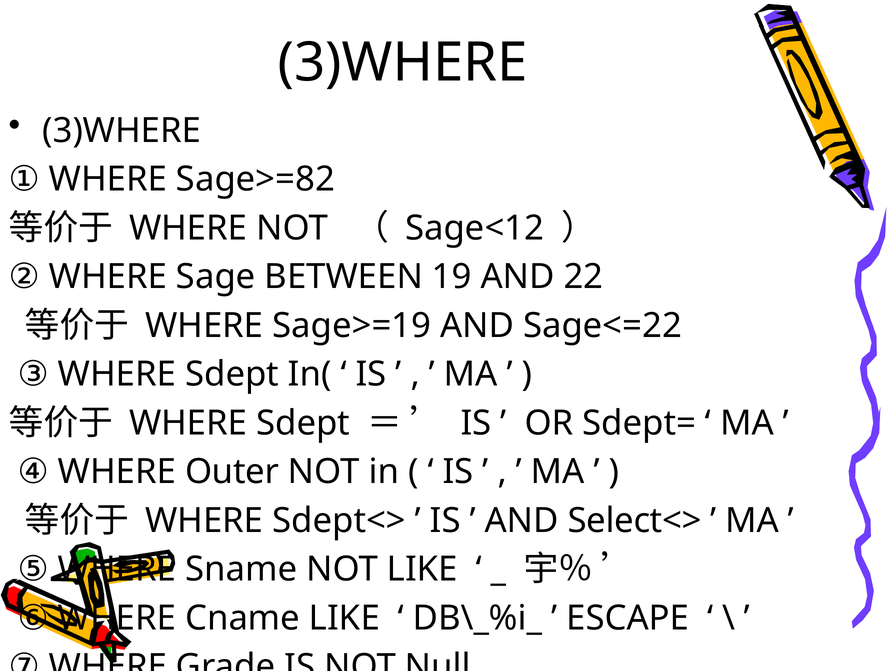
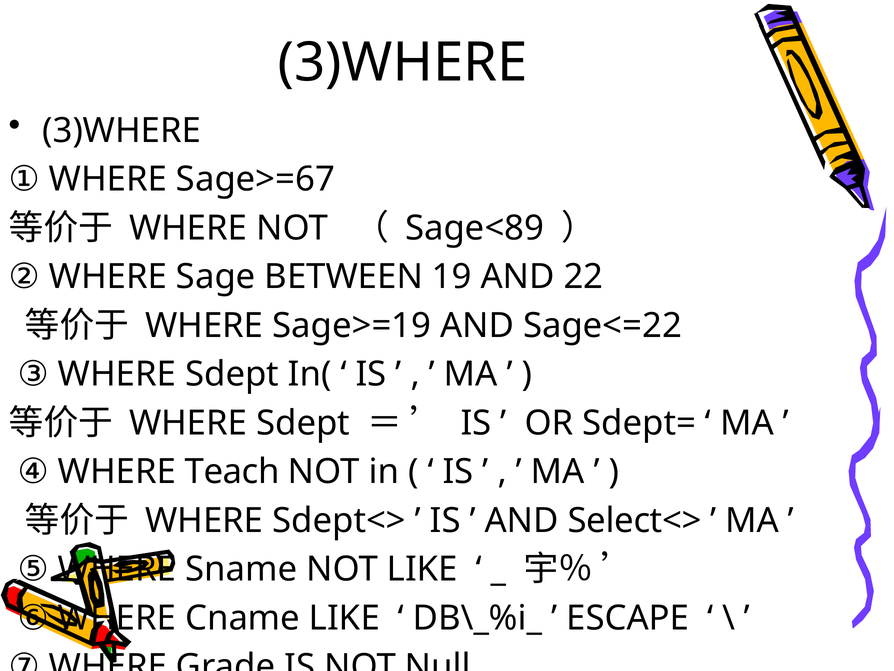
Sage>=82: Sage>=82 -> Sage>=67 (255, 179)
Sage<12: Sage<12 -> Sage<89 (475, 228)
Outer: Outer -> Teach (232, 472)
